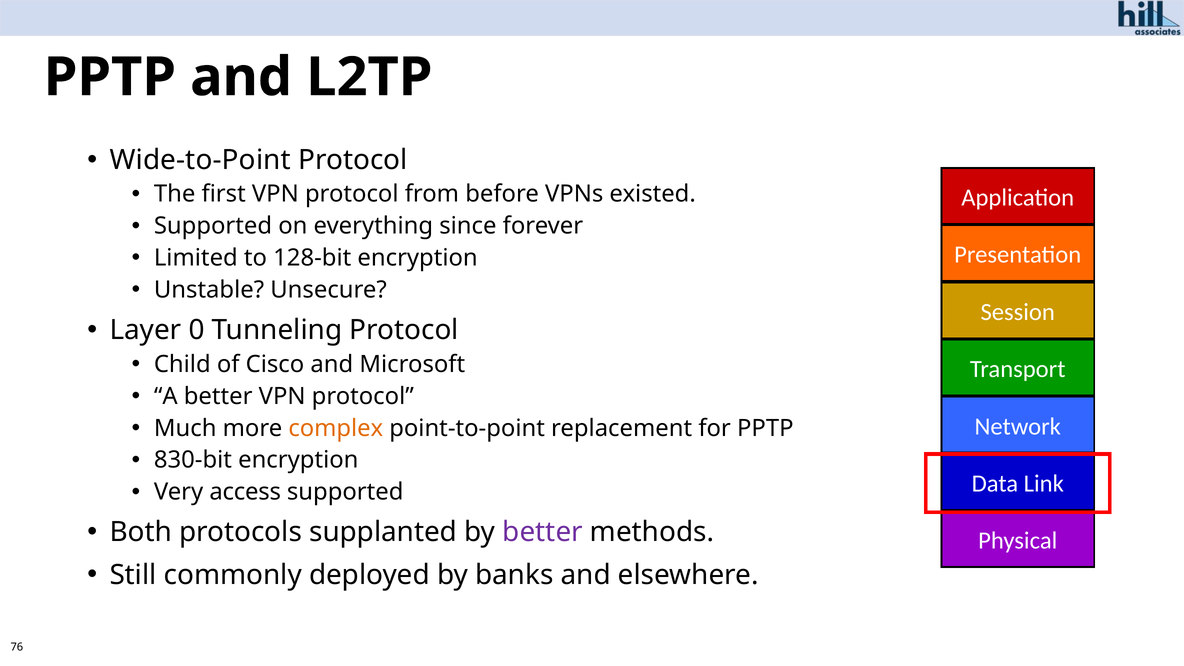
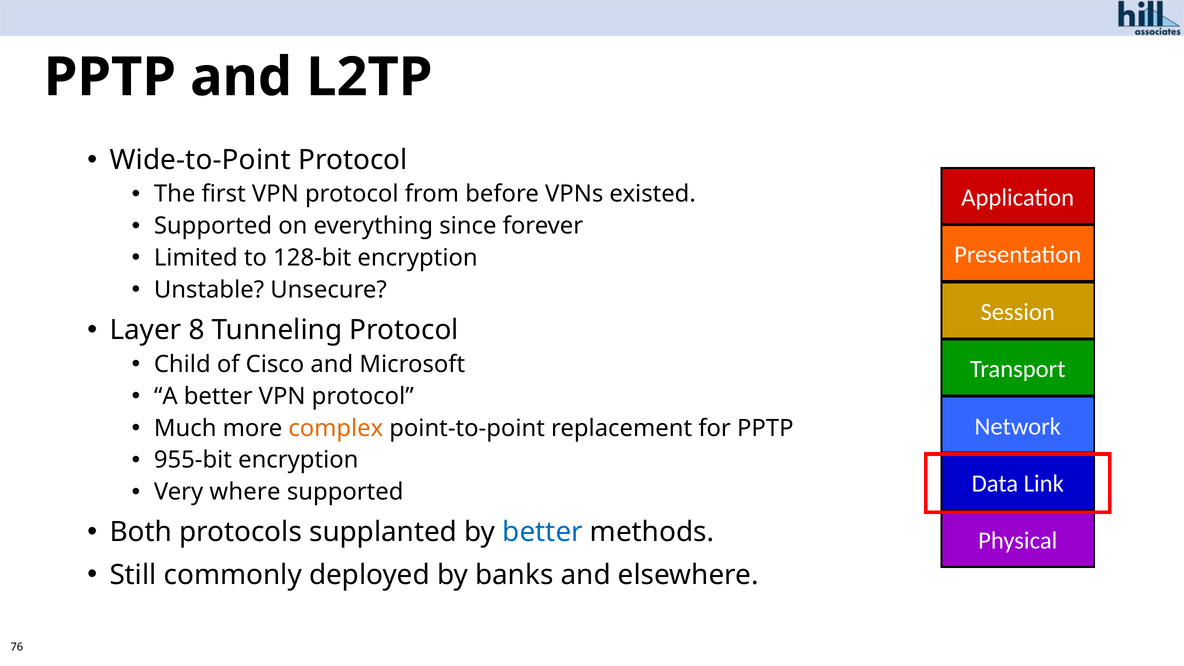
0: 0 -> 8 (197, 330)
830-bit: 830-bit -> 955-bit (193, 460)
access: access -> where (245, 492)
better colour: purple -> blue (543, 532)
